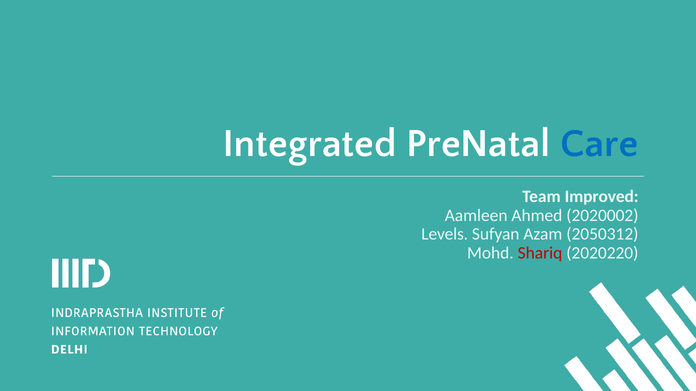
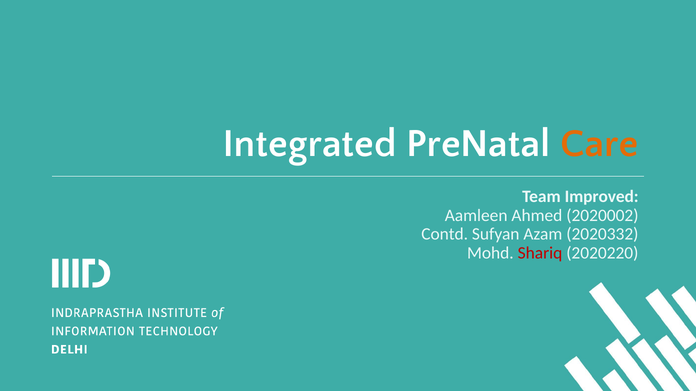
Care colour: blue -> orange (599, 144)
Levels: Levels -> Contd (445, 234)
2050312: 2050312 -> 2020332 (602, 234)
